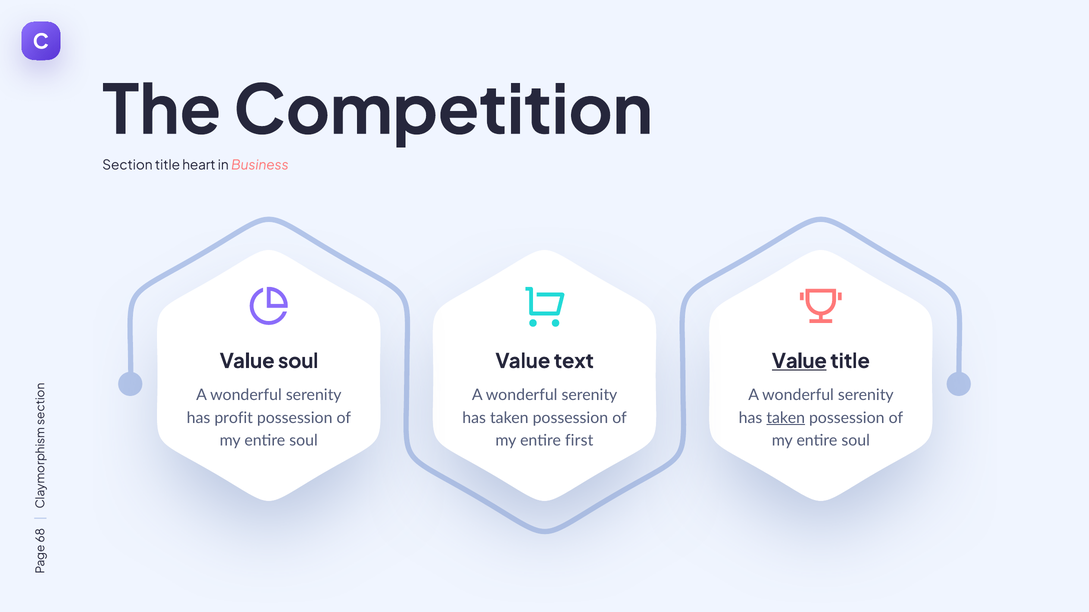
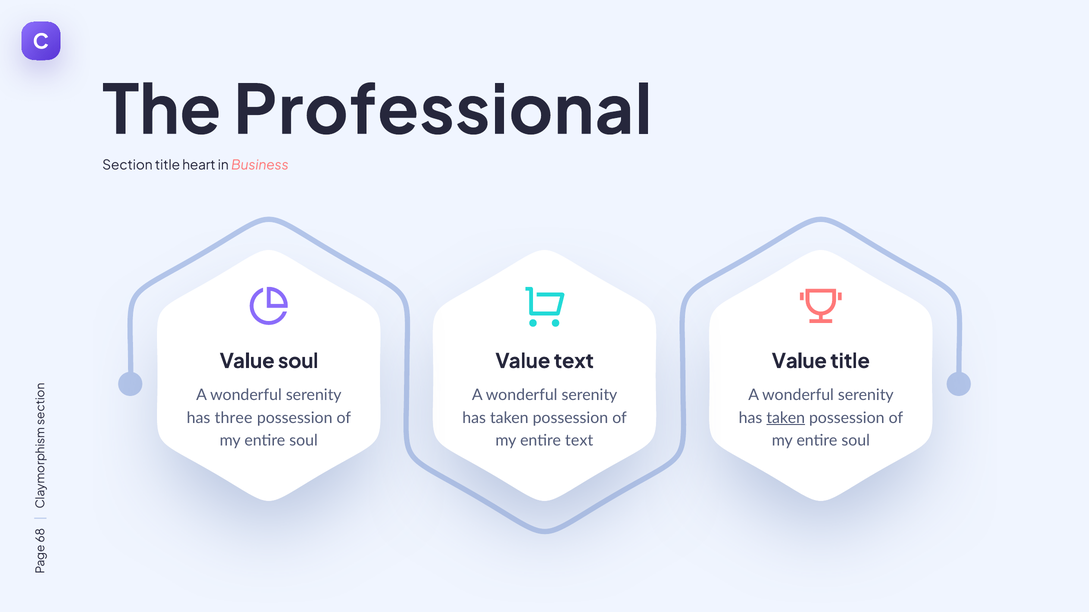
Competition: Competition -> Professional (443, 111)
Value underline: present -> none (799, 362)
profit: profit -> three (234, 418)
entire first: first -> text (579, 441)
